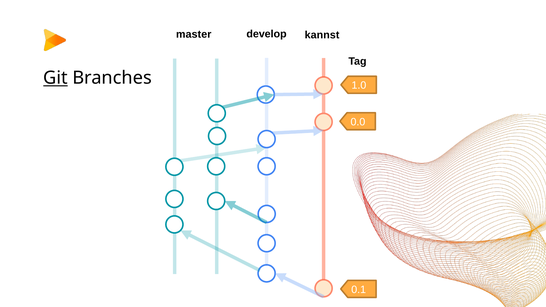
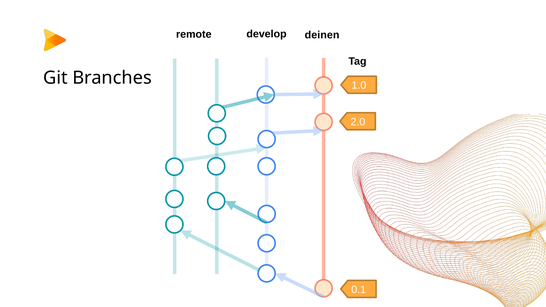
master: master -> remote (194, 34)
kannst: kannst -> deinen (322, 35)
Git underline: present -> none (55, 78)
0.0: 0.0 -> 2.0 (358, 122)
